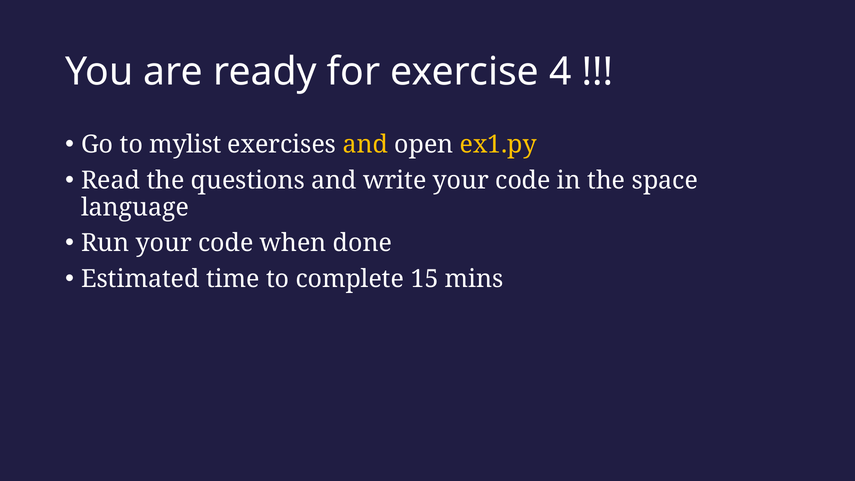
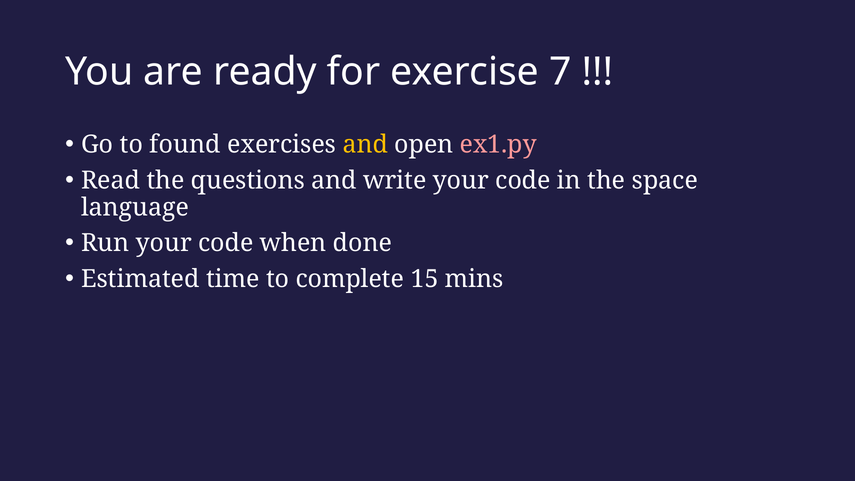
4: 4 -> 7 (560, 72)
mylist: mylist -> found (185, 145)
ex1.py colour: yellow -> pink (498, 145)
